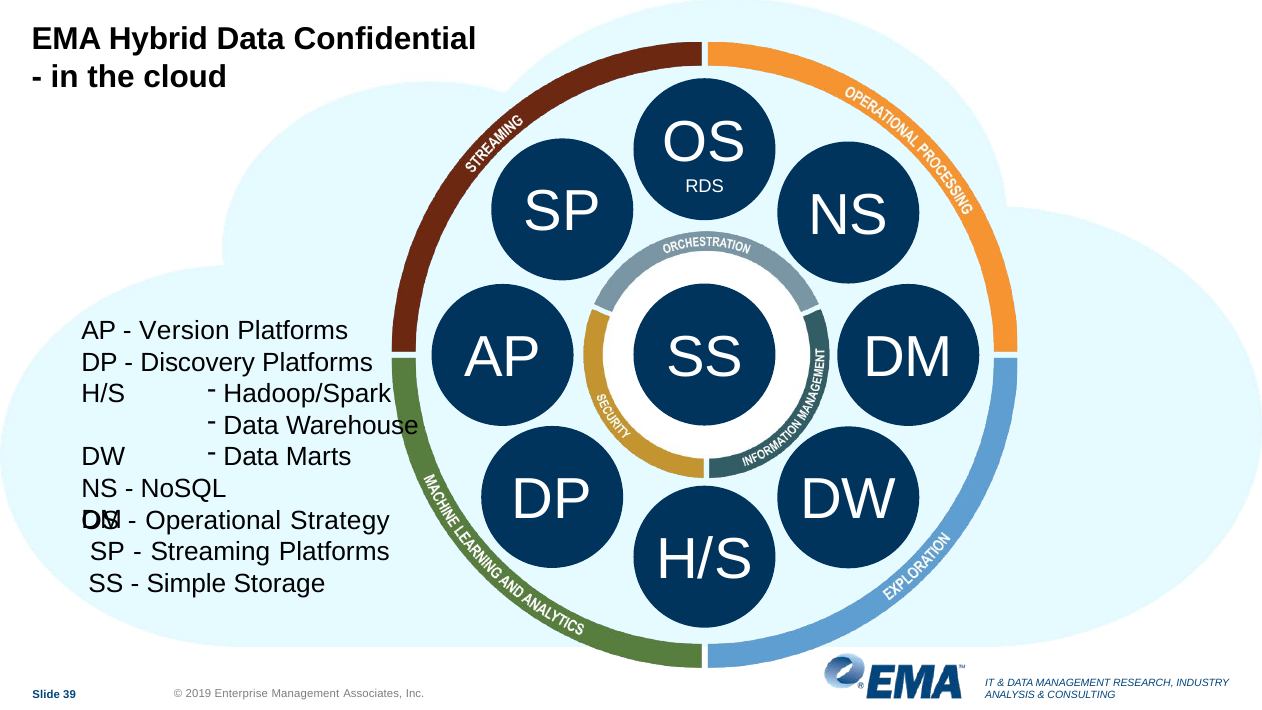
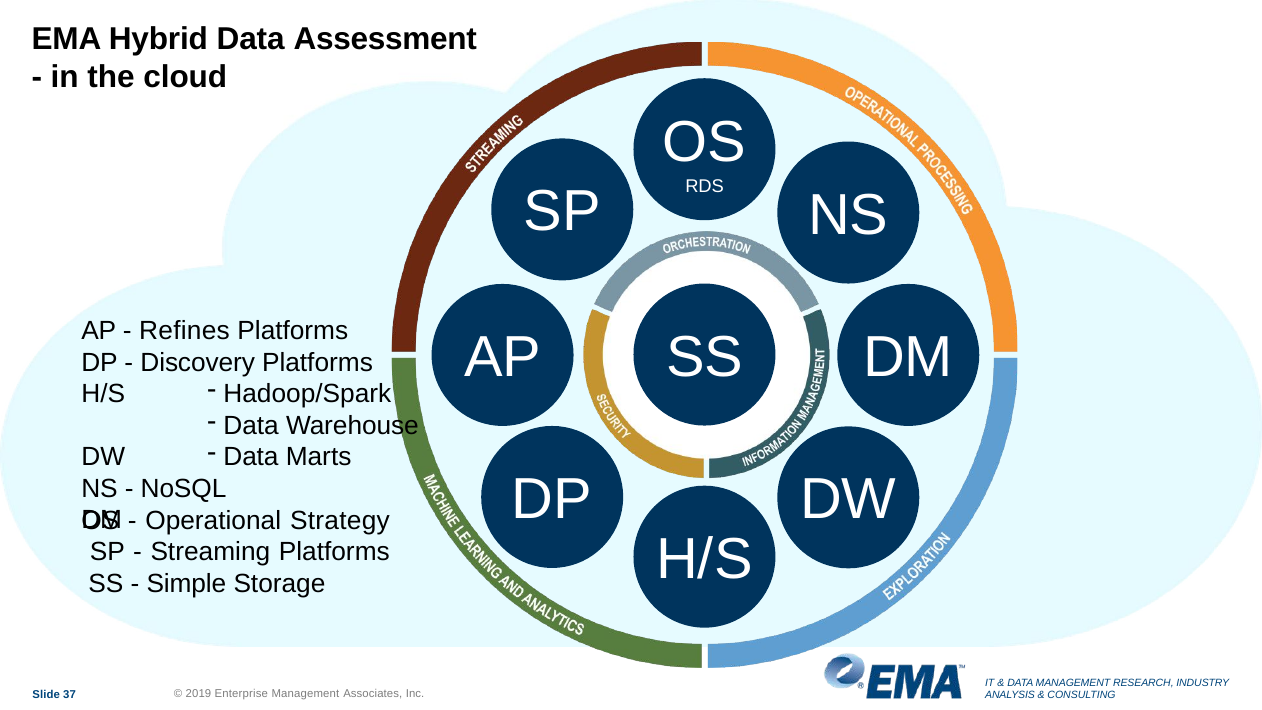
Confidential: Confidential -> Assessment (385, 39)
Version: Version -> Refines (184, 331)
39: 39 -> 37 (70, 695)
